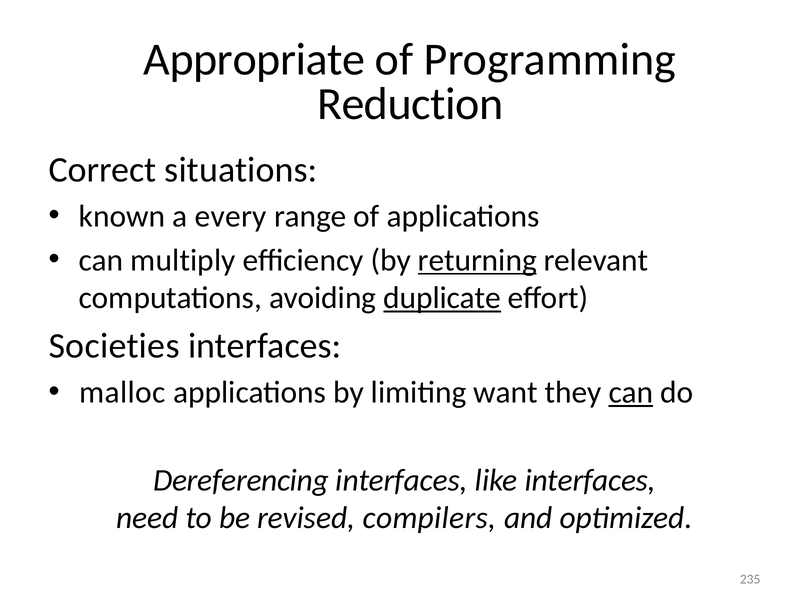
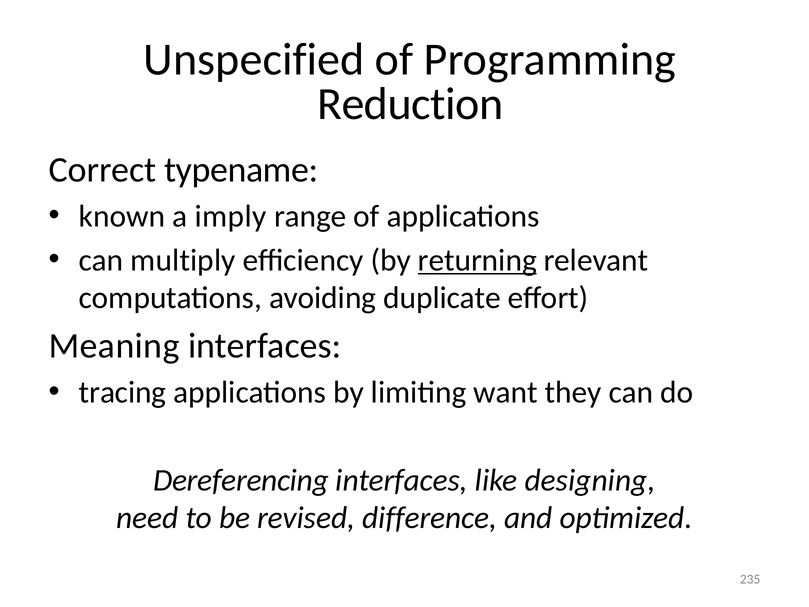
Appropriate: Appropriate -> Unspecified (254, 60)
situations: situations -> typename (241, 170)
every: every -> imply (231, 216)
duplicate underline: present -> none (442, 298)
Societies: Societies -> Meaning (114, 346)
malloc: malloc -> tracing (123, 392)
can underline: present -> none (631, 392)
like interfaces: interfaces -> designing (590, 480)
compilers: compilers -> difference (430, 518)
